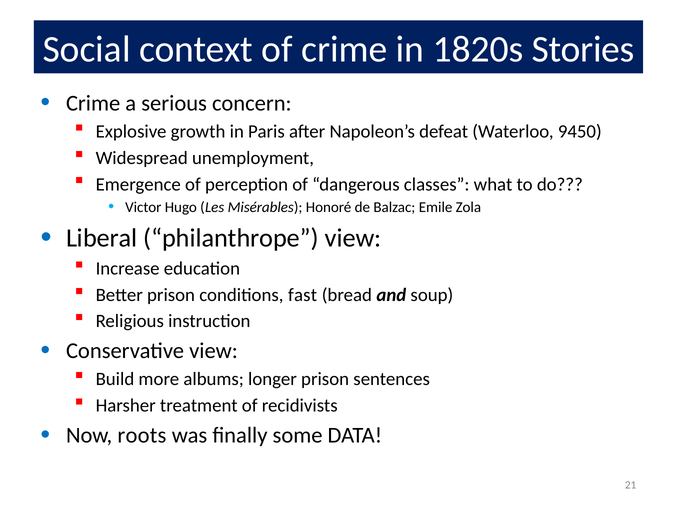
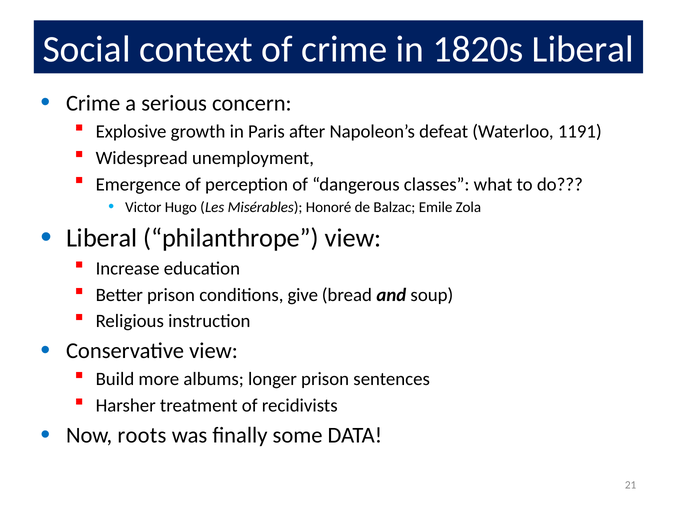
1820s Stories: Stories -> Liberal (583, 49)
9450: 9450 -> 1191 (580, 131)
fast: fast -> give (303, 295)
